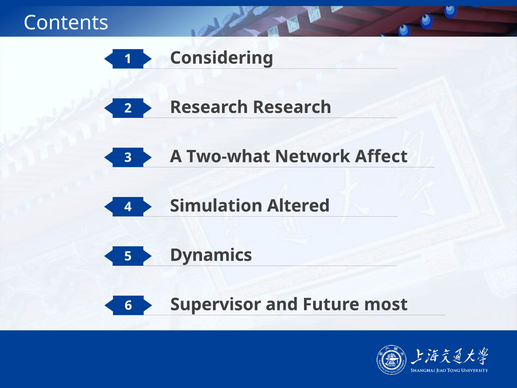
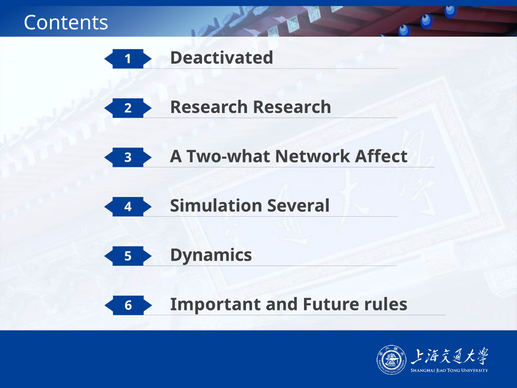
Considering: Considering -> Deactivated (222, 58)
Altered: Altered -> Several (298, 206)
Supervisor: Supervisor -> Important (216, 304)
most: most -> rules (386, 304)
